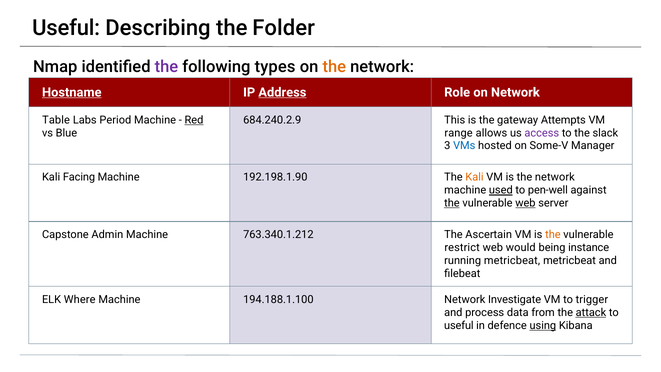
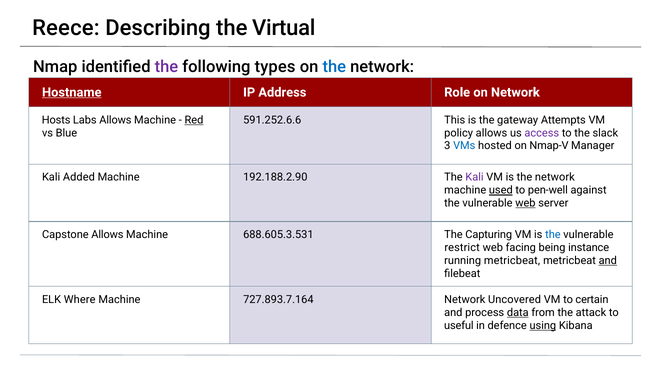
Useful: Useful -> Reece (66, 28)
Folder: Folder -> Virtual (284, 28)
the colour: orange -> blue (334, 67)
Address underline: present -> none (282, 92)
Table: Table -> Hosts (56, 120)
Labs Period: Period -> Allows (115, 120)
684.240.2.9: 684.240.2.9 -> 591.252.6.6 (272, 120)
range: range -> policy (459, 133)
Some-V: Some-V -> Nmap-V (549, 146)
Facing: Facing -> Added (79, 177)
192.198.1.90: 192.198.1.90 -> 192.188.2.90 (275, 177)
Kali colour: orange -> purple (475, 177)
the underline: present -> none (452, 203)
Capstone Admin: Admin -> Allows (107, 235)
763.340.1.212: 763.340.1.212 -> 688.605.3.531 (278, 235)
Ascertain: Ascertain -> Capturing (489, 235)
the colour: orange -> blue (553, 235)
would: would -> facing (521, 248)
and underline: none -> present (608, 260)
194.188.1.100: 194.188.1.100 -> 727.893.7.164 (278, 299)
Investigate: Investigate -> Uncovered (514, 299)
trigger: trigger -> certain (592, 299)
data underline: none -> present (518, 312)
attack underline: present -> none (591, 312)
